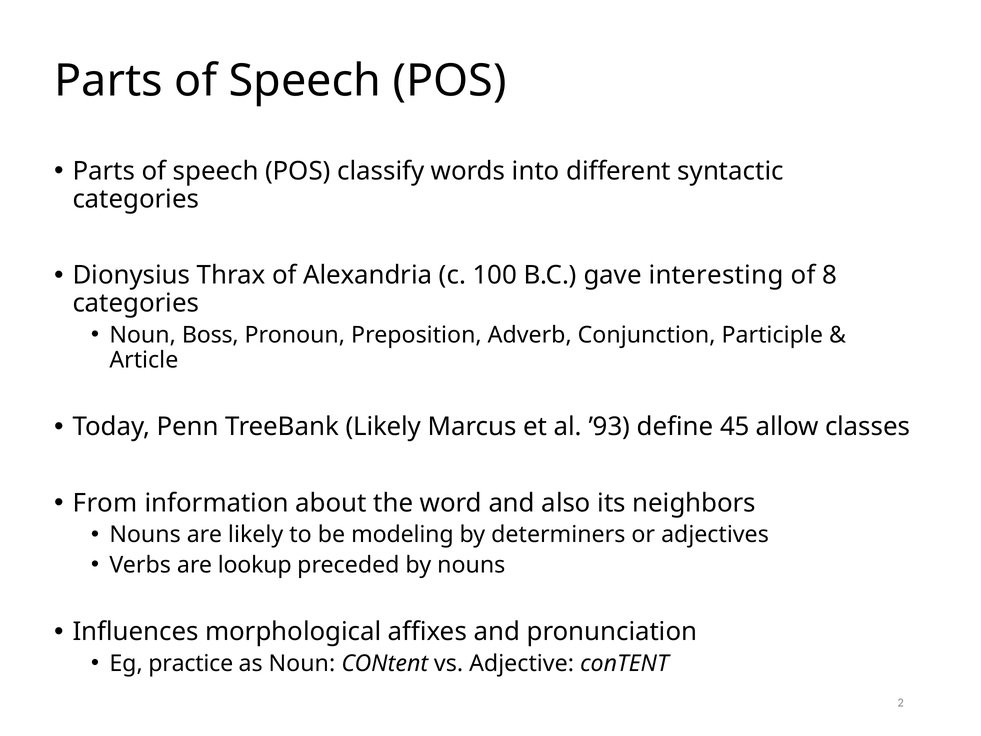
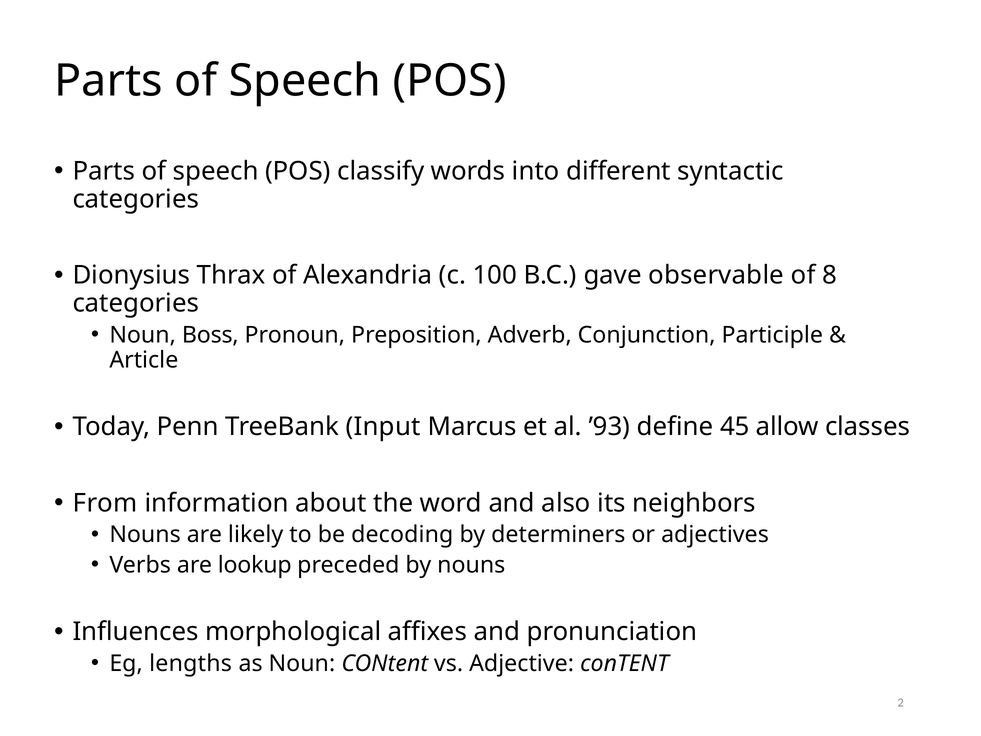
interesting: interesting -> observable (716, 275)
TreeBank Likely: Likely -> Input (383, 427)
modeling: modeling -> decoding (402, 535)
practice: practice -> lengths (191, 663)
